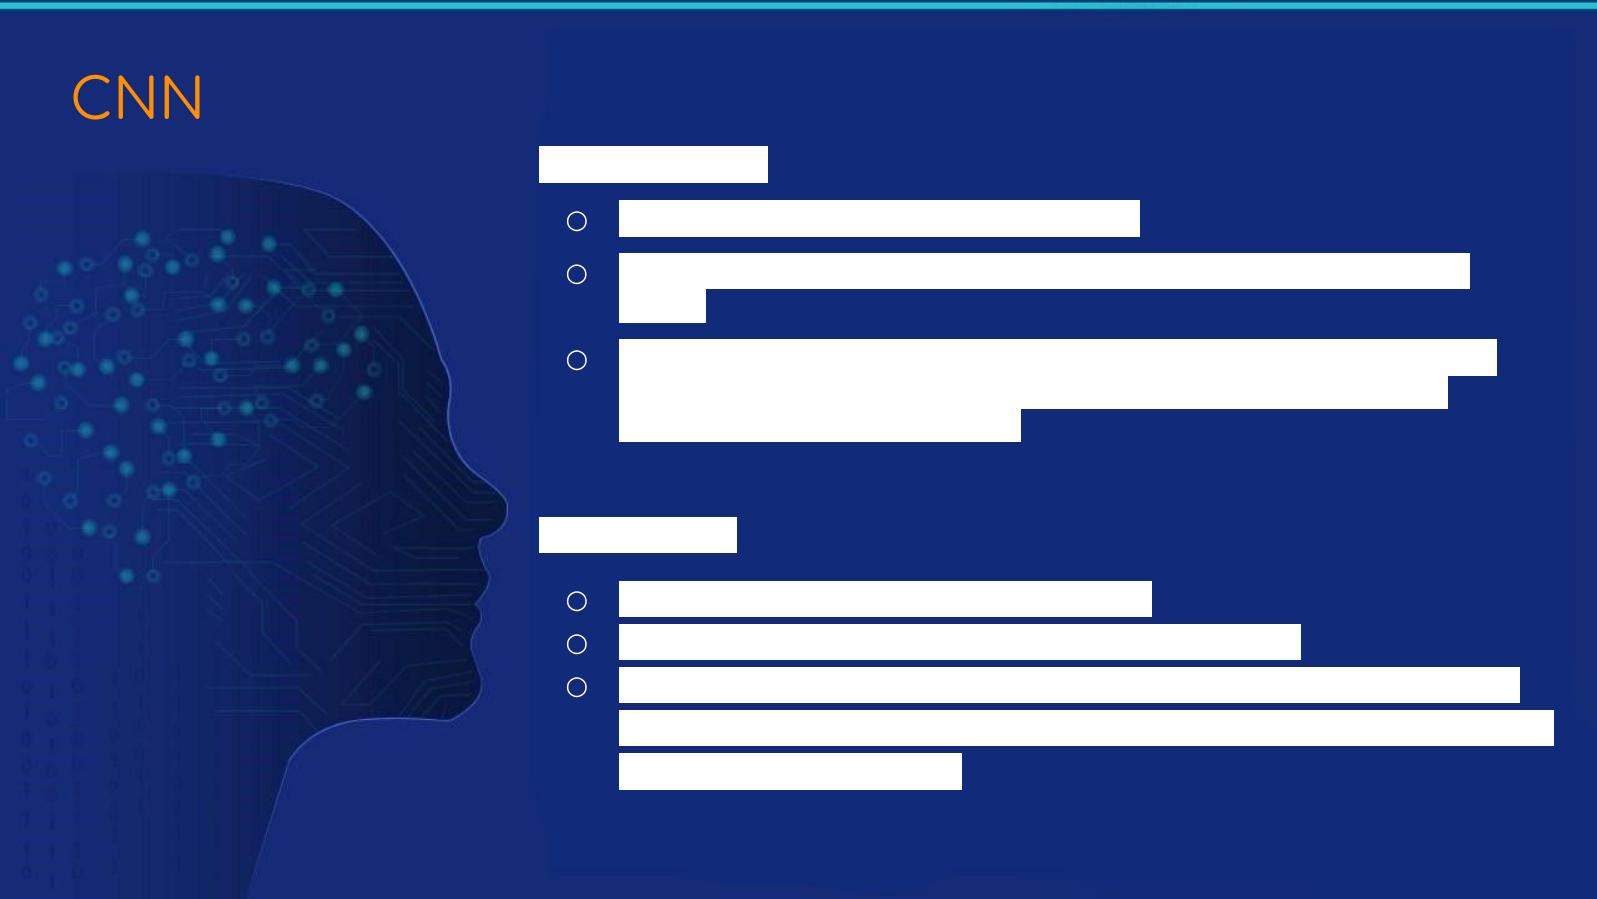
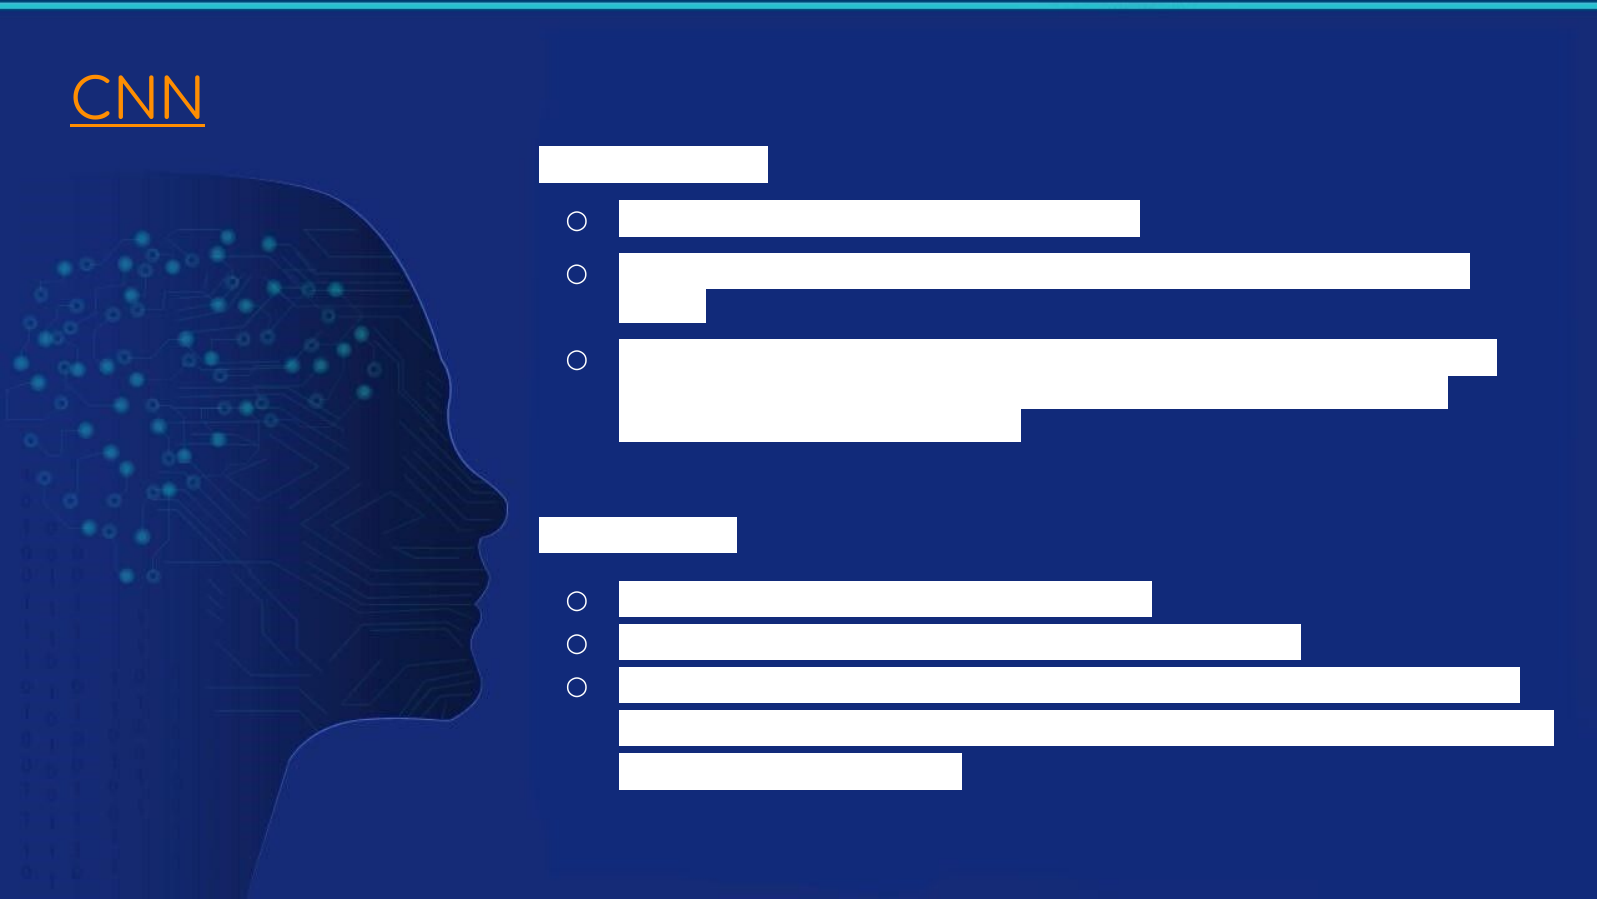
CNN underline: none -> present (138, 101)
